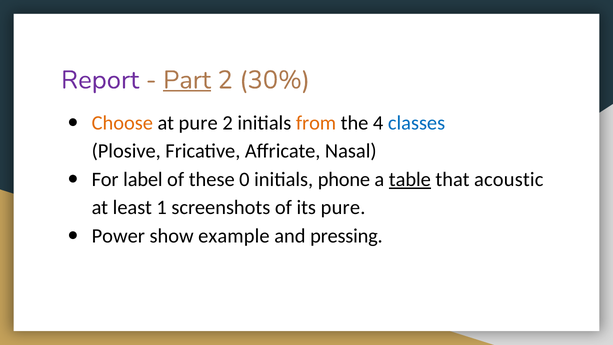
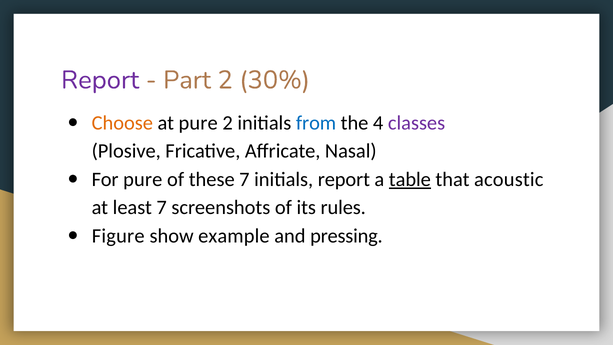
Part underline: present -> none (187, 80)
from colour: orange -> blue (316, 123)
classes colour: blue -> purple (417, 123)
For label: label -> pure (143, 179)
these 0: 0 -> 7 (244, 179)
initials phone: phone -> report (344, 179)
least 1: 1 -> 7 (162, 207)
its pure: pure -> rules (343, 207)
Power: Power -> Figure (118, 236)
